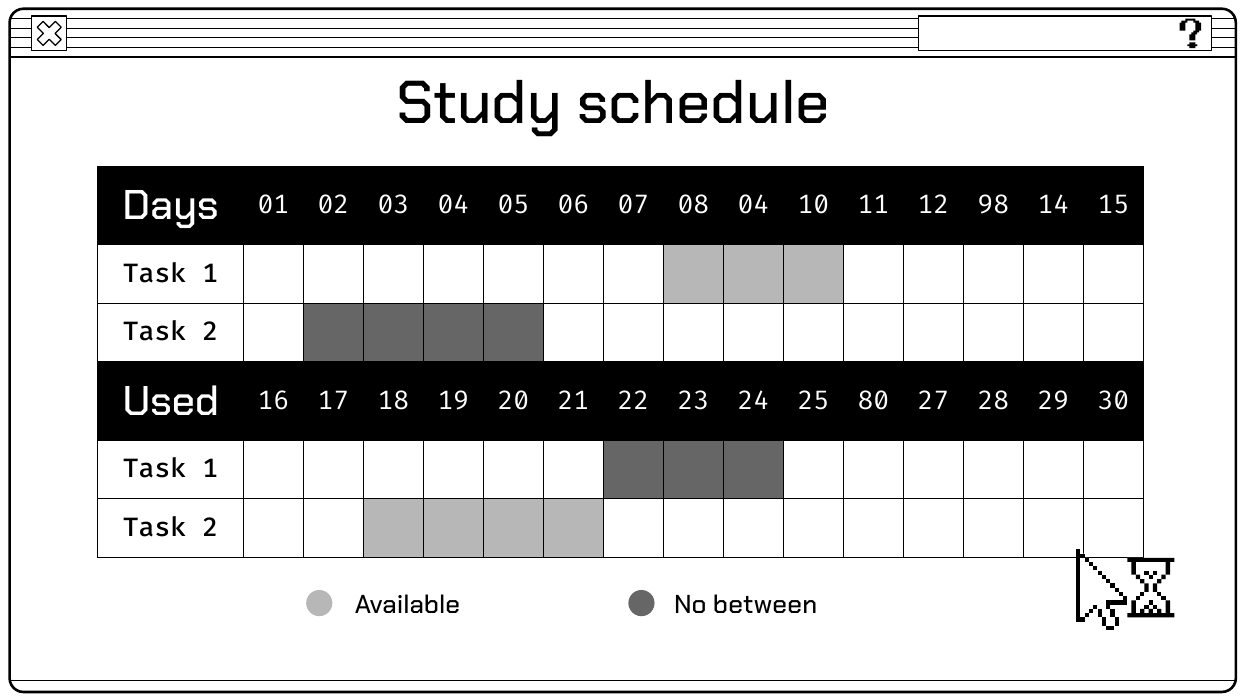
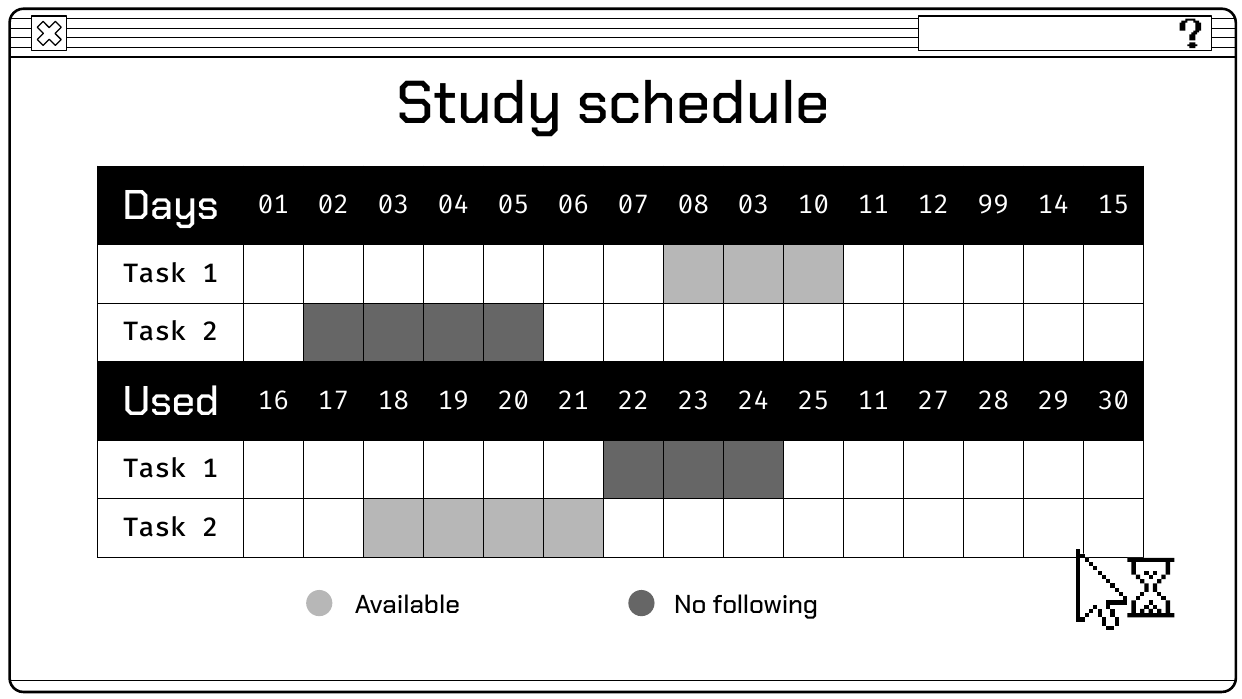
08 04: 04 -> 03 (753, 205)
98: 98 -> 99 (993, 205)
25 80: 80 -> 11 (873, 400)
between: between -> following (765, 605)
